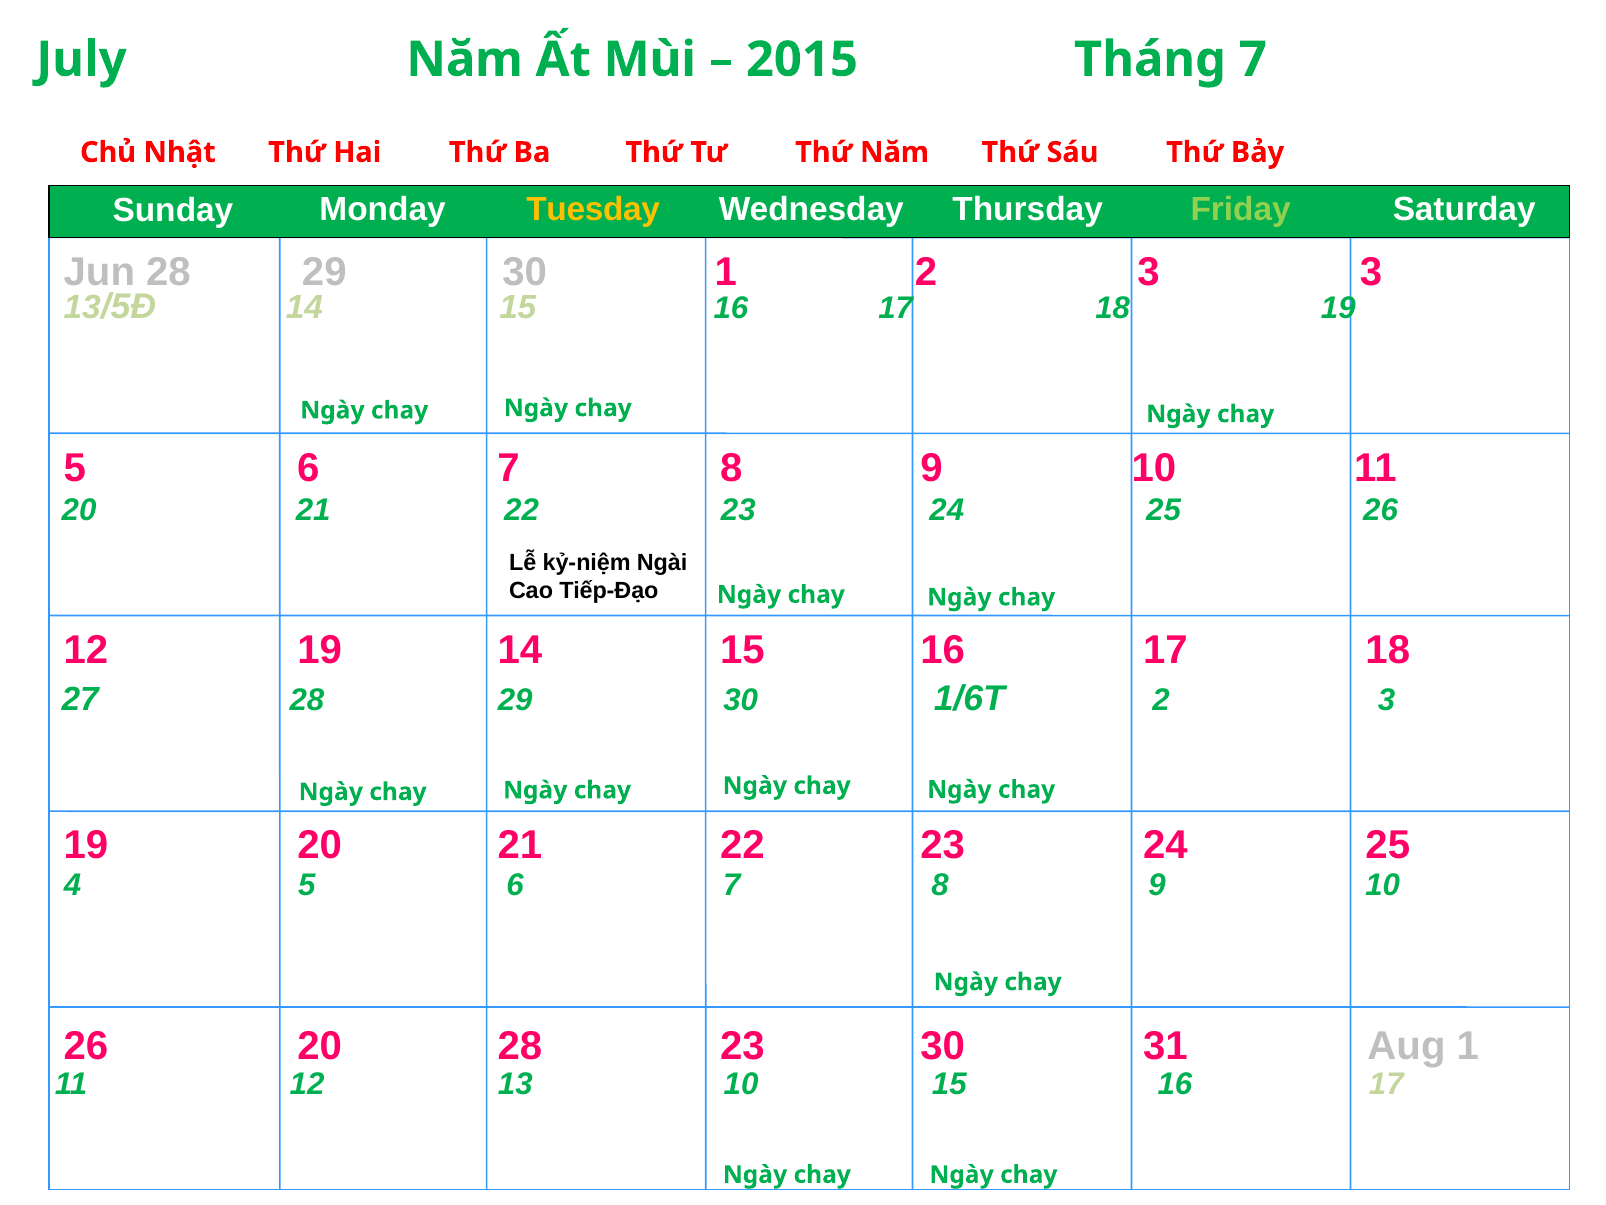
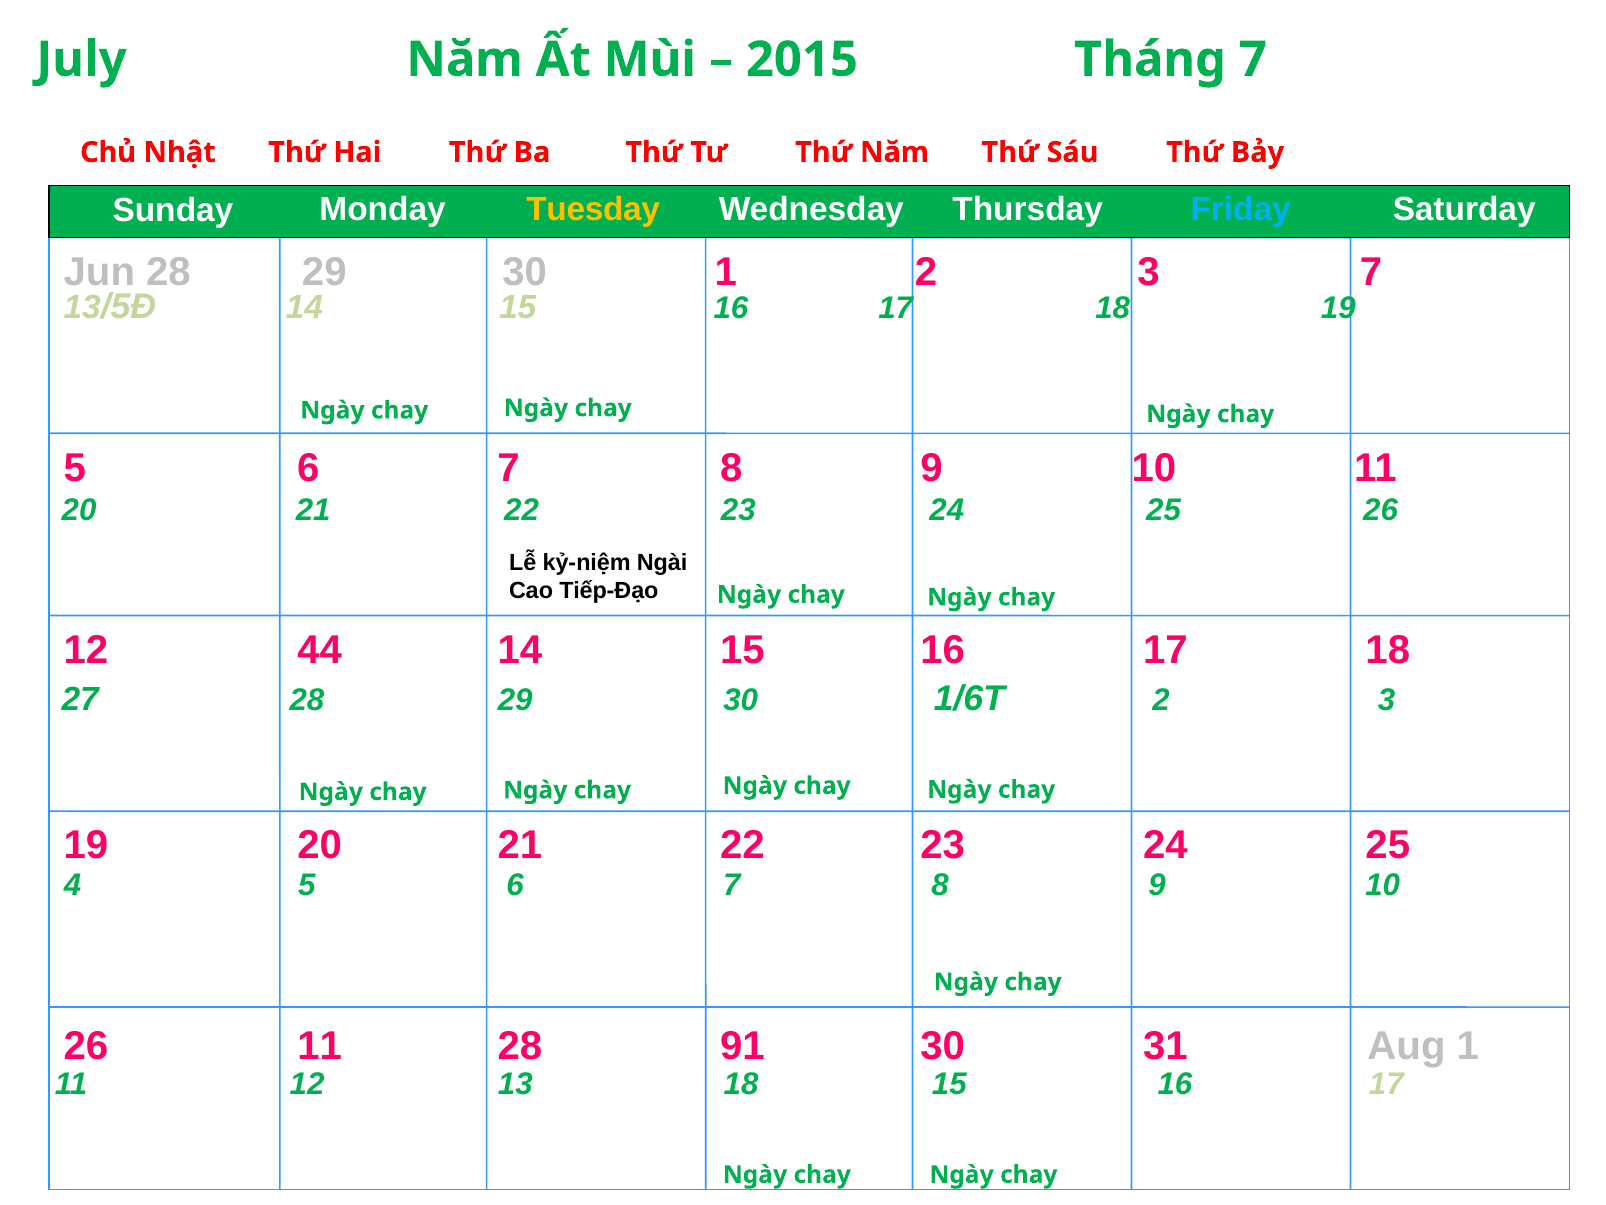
Friday colour: light green -> light blue (1241, 210)
3 3: 3 -> 7 (1371, 273)
12 19: 19 -> 44 (320, 650)
26 20: 20 -> 11 (320, 1045)
28 23: 23 -> 91 (743, 1045)
13 10: 10 -> 18 (741, 1084)
